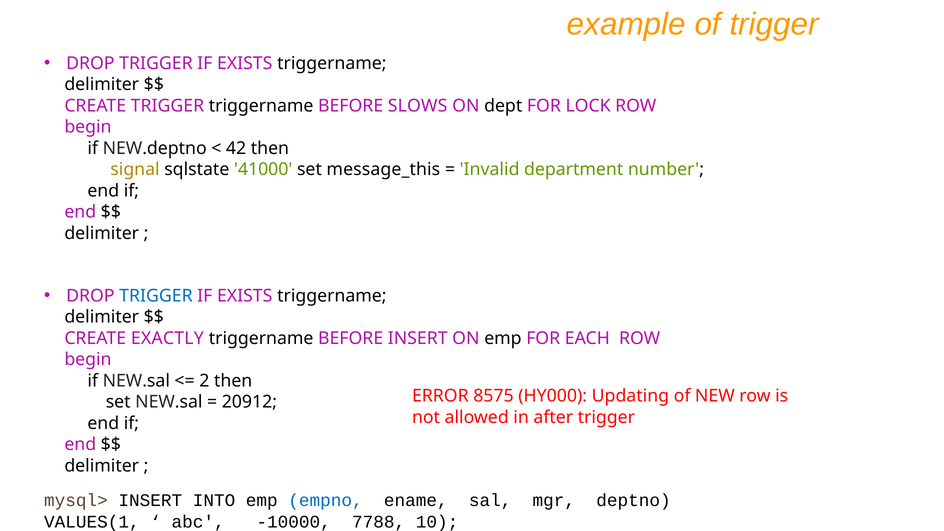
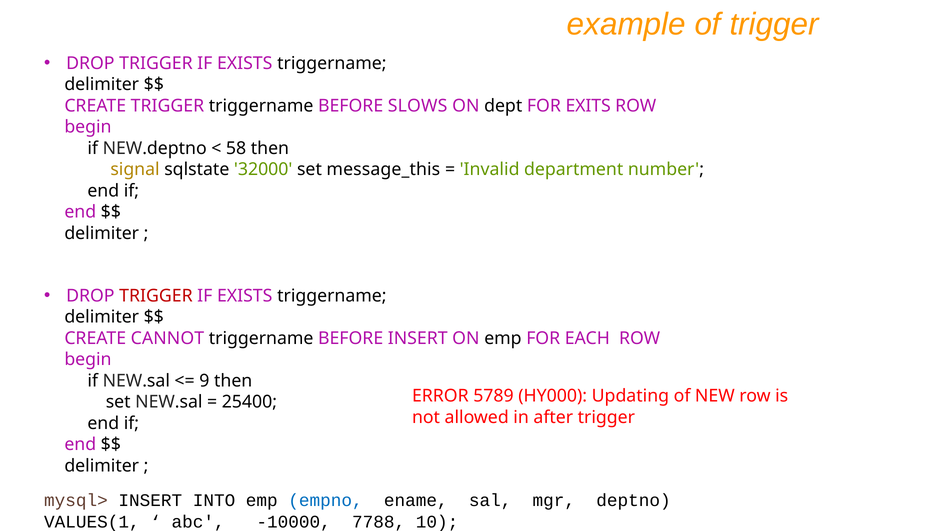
LOCK: LOCK -> EXITS (588, 106)
42: 42 -> 58 (236, 148)
41000: 41000 -> 32000 (263, 170)
TRIGGER colour: blue -> red (156, 296)
EXACTLY: EXACTLY -> CANNOT (167, 338)
2: 2 -> 9 (204, 381)
8575: 8575 -> 5789 (493, 396)
20912: 20912 -> 25400 (249, 402)
